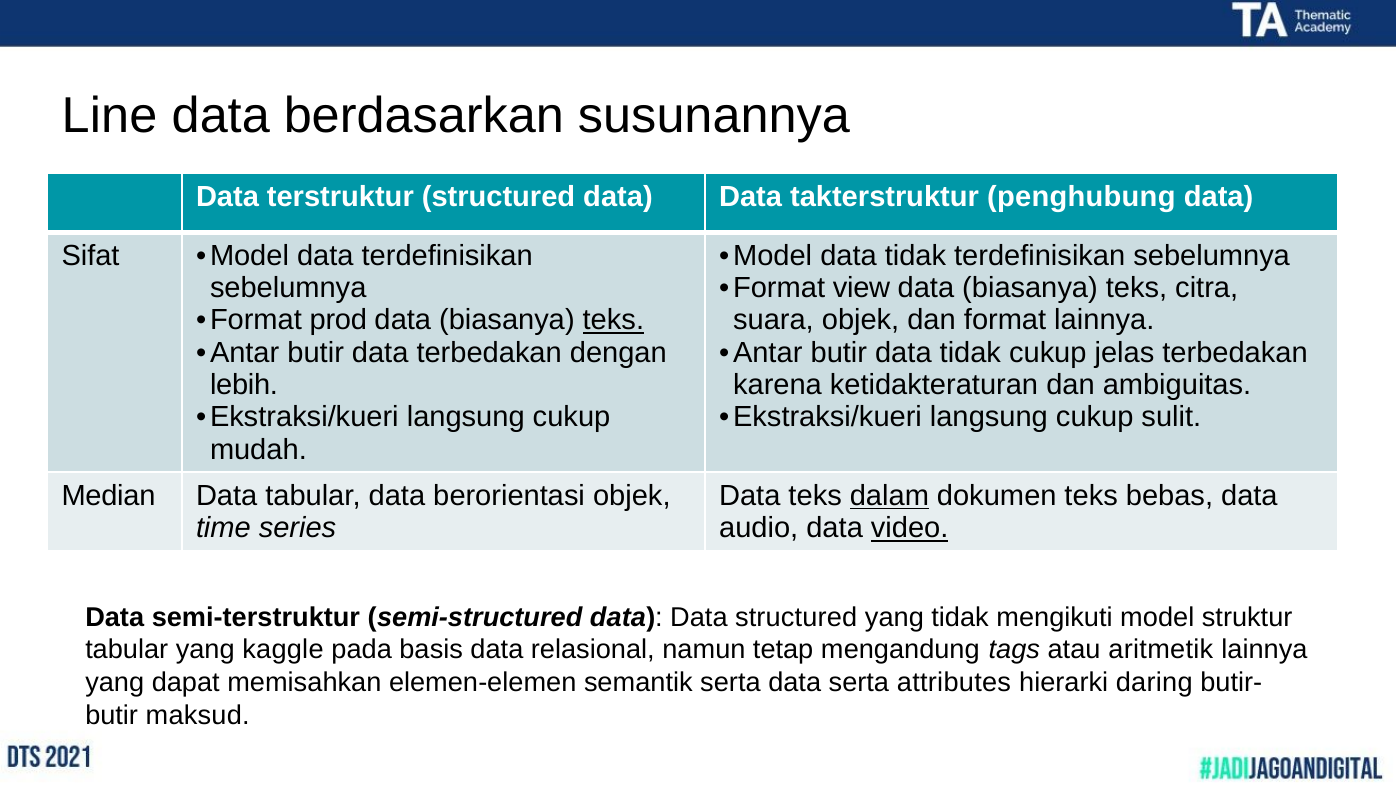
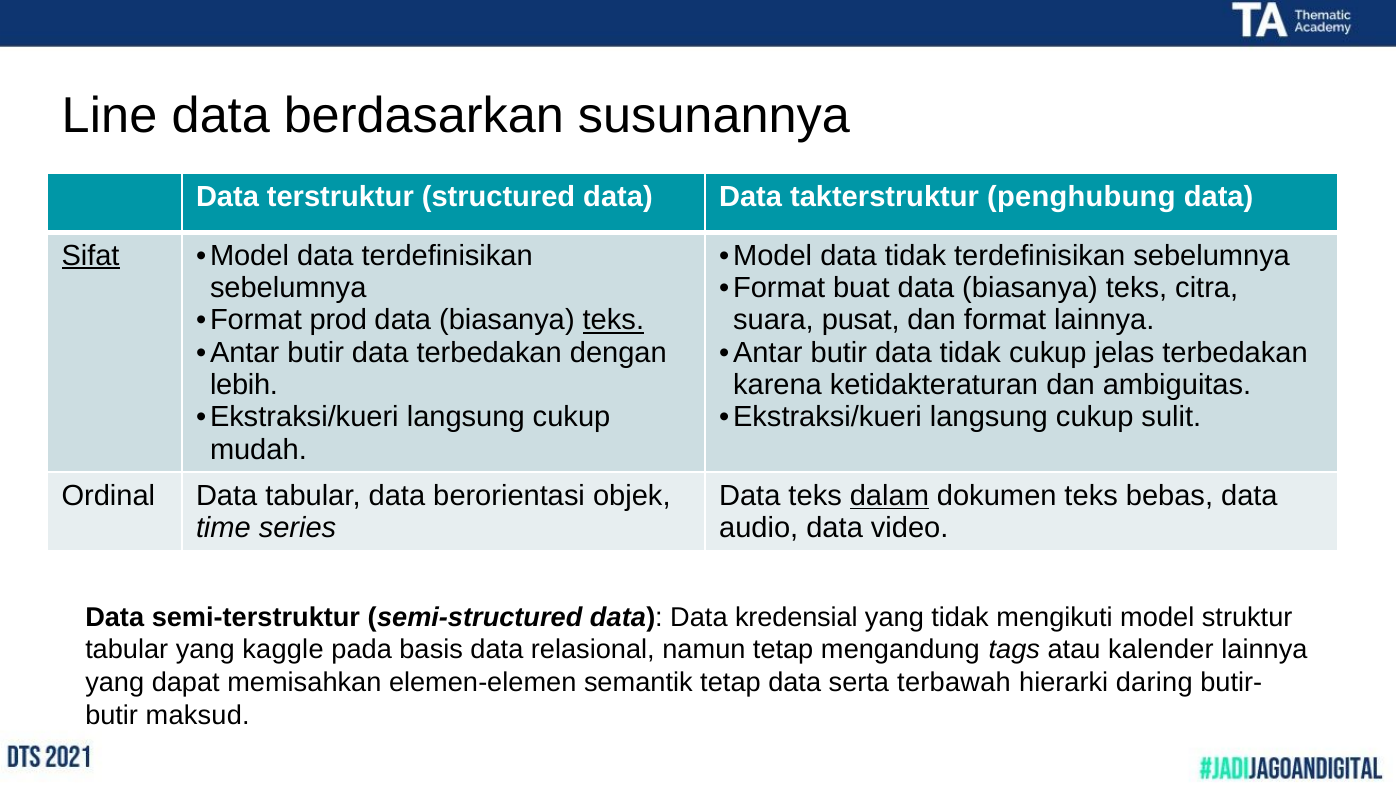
Sifat underline: none -> present (91, 256)
view: view -> buat (861, 288)
suara objek: objek -> pusat (861, 320)
Median: Median -> Ordinal (108, 496)
video underline: present -> none (910, 528)
Data structured: structured -> kredensial (796, 618)
aritmetik: aritmetik -> kalender (1161, 650)
semantik serta: serta -> tetap (730, 683)
attributes: attributes -> terbawah (954, 683)
